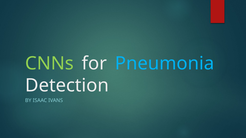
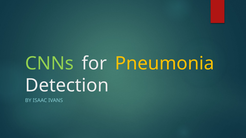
Pneumonia colour: light blue -> yellow (165, 64)
